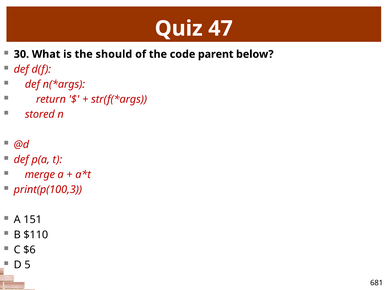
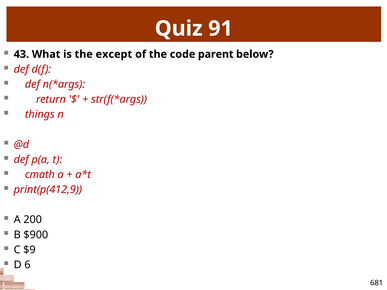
47: 47 -> 91 (221, 29)
30: 30 -> 43 (21, 54)
should: should -> except (114, 54)
stored: stored -> things (40, 115)
merge: merge -> cmath (40, 175)
print(p(100,3: print(p(100,3 -> print(p(412,9 (48, 190)
151: 151 -> 200 (33, 220)
$110: $110 -> $900 (36, 235)
$6: $6 -> $9 (29, 250)
5: 5 -> 6 (27, 265)
